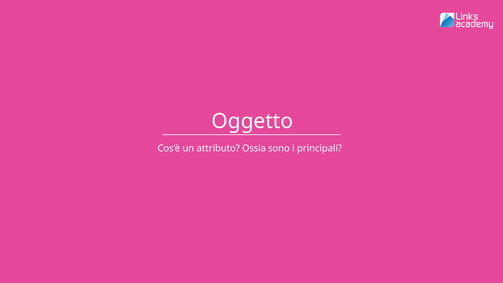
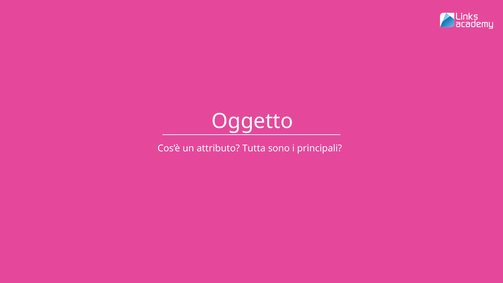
Ossia: Ossia -> Tutta (254, 148)
